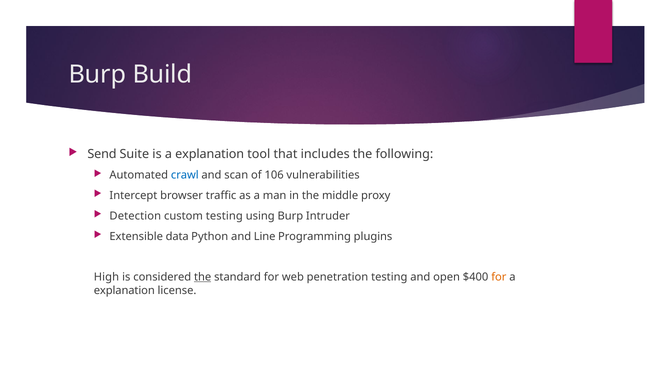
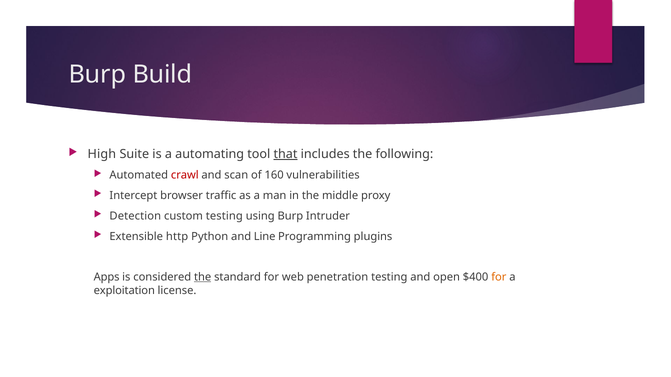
Send: Send -> High (102, 154)
is a explanation: explanation -> automating (210, 154)
that underline: none -> present (286, 154)
crawl colour: blue -> red (185, 175)
106: 106 -> 160 (274, 175)
data: data -> http (177, 237)
High: High -> Apps (107, 277)
explanation: explanation -> exploitation (124, 291)
